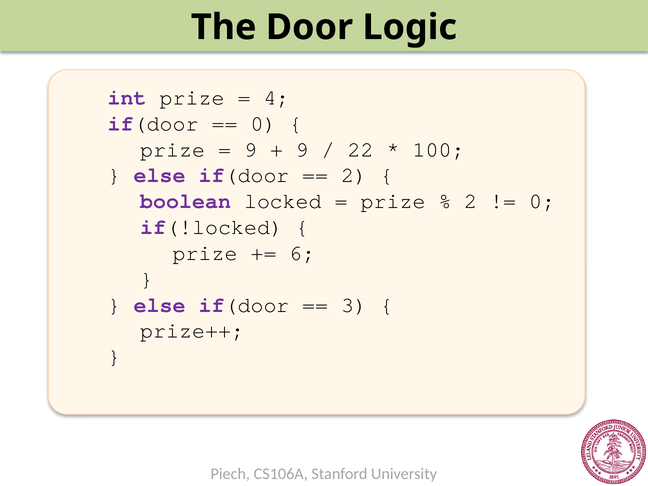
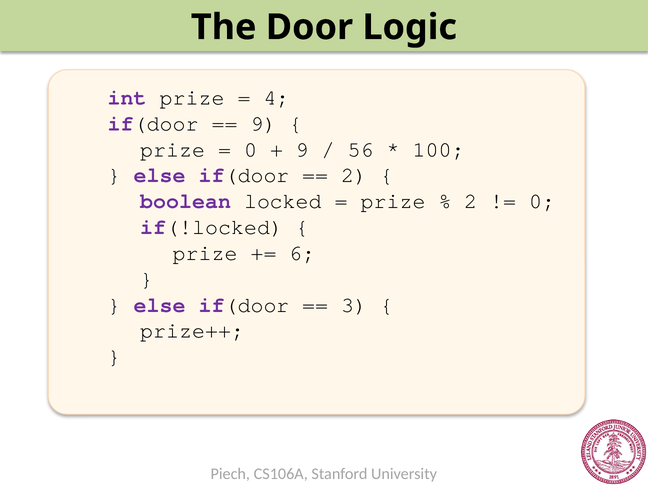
0: 0 -> 9 (264, 123)
9: 9 -> 0 (251, 149)
22: 22 -> 56 (361, 149)
